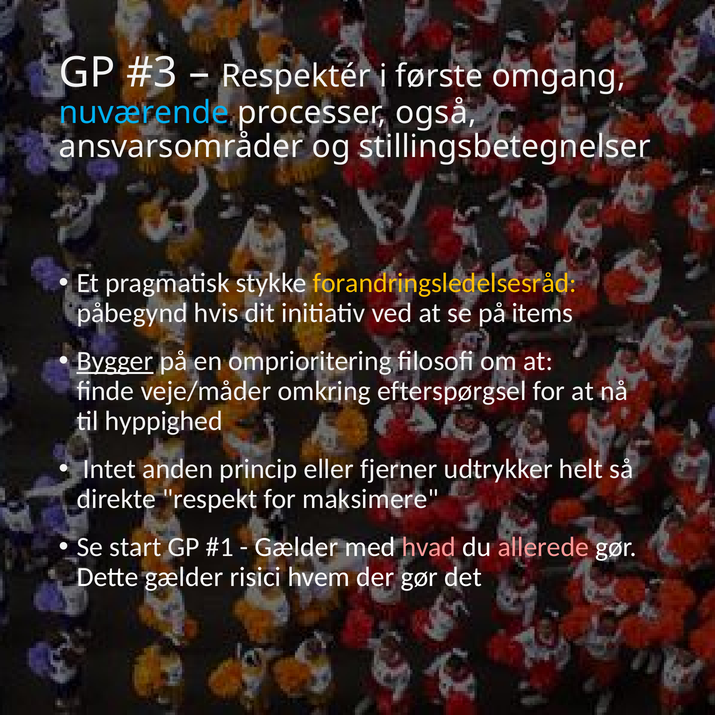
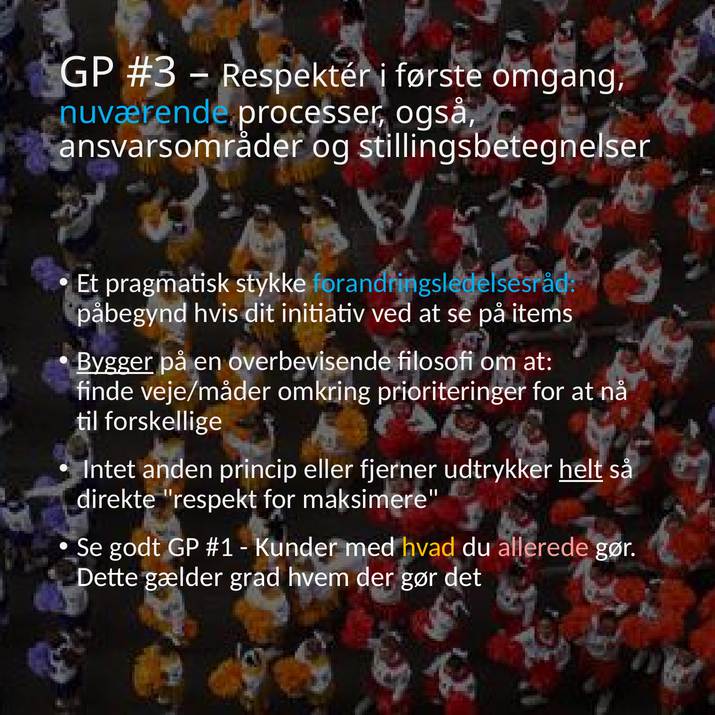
forandringsledelsesråd colour: yellow -> light blue (445, 283)
omprioritering: omprioritering -> overbevisende (310, 361)
efterspørgsel: efterspørgsel -> prioriteringer (452, 391)
hyppighed: hyppighed -> forskellige (164, 421)
helt underline: none -> present (581, 469)
start: start -> godt (135, 547)
Gælder: Gælder -> Kunder (297, 547)
hvad colour: pink -> yellow (429, 547)
risici: risici -> grad (255, 577)
